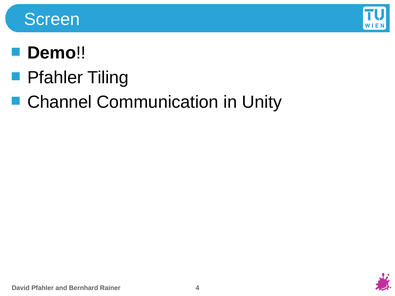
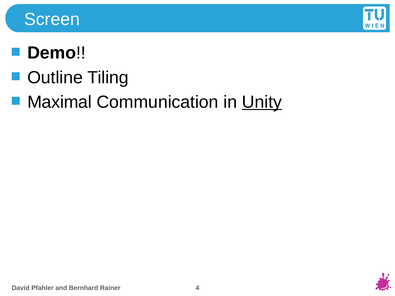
Pfahler: Pfahler -> Outline (55, 78)
Channel: Channel -> Maximal (60, 102)
Unity underline: none -> present (262, 102)
